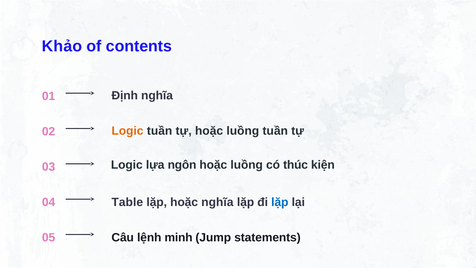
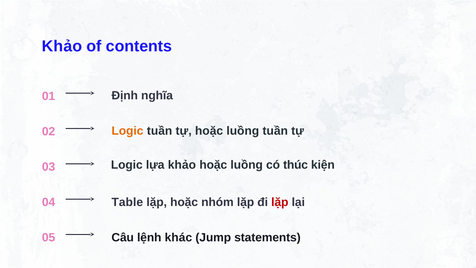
lựa ngôn: ngôn -> khảo (182, 165)
hoặc nghĩa: nghĩa -> nhóm (217, 202)
lặp colour: blue -> red (280, 202)
minh: minh -> khác (178, 237)
